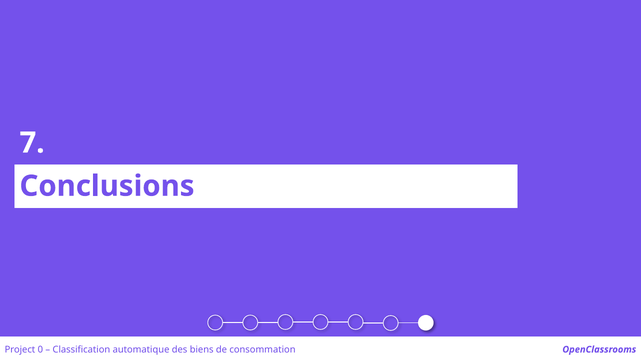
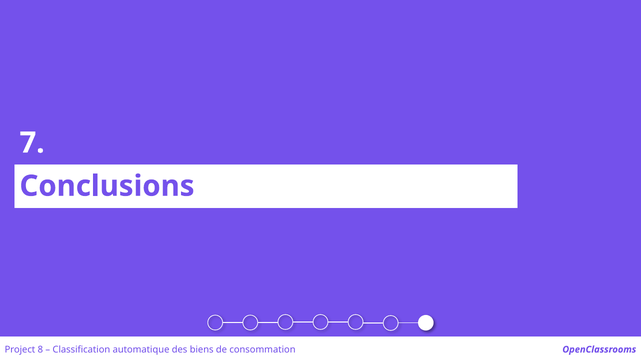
0: 0 -> 8 (40, 349)
